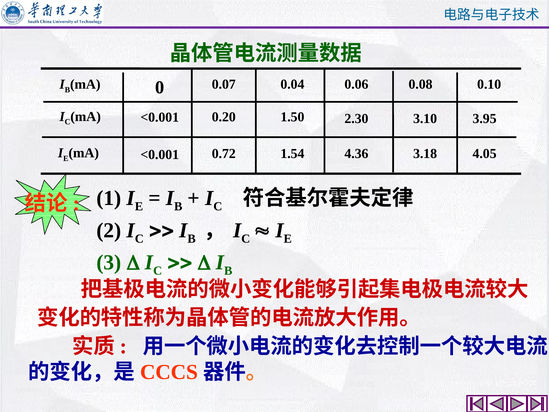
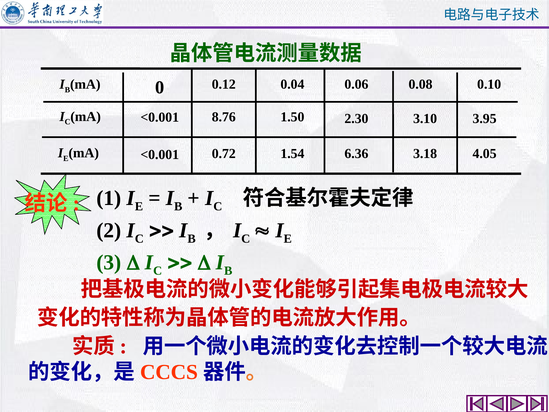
0.07: 0.07 -> 0.12 (224, 84)
0.20: 0.20 -> 8.76 (224, 117)
4.36: 4.36 -> 6.36 (356, 154)
